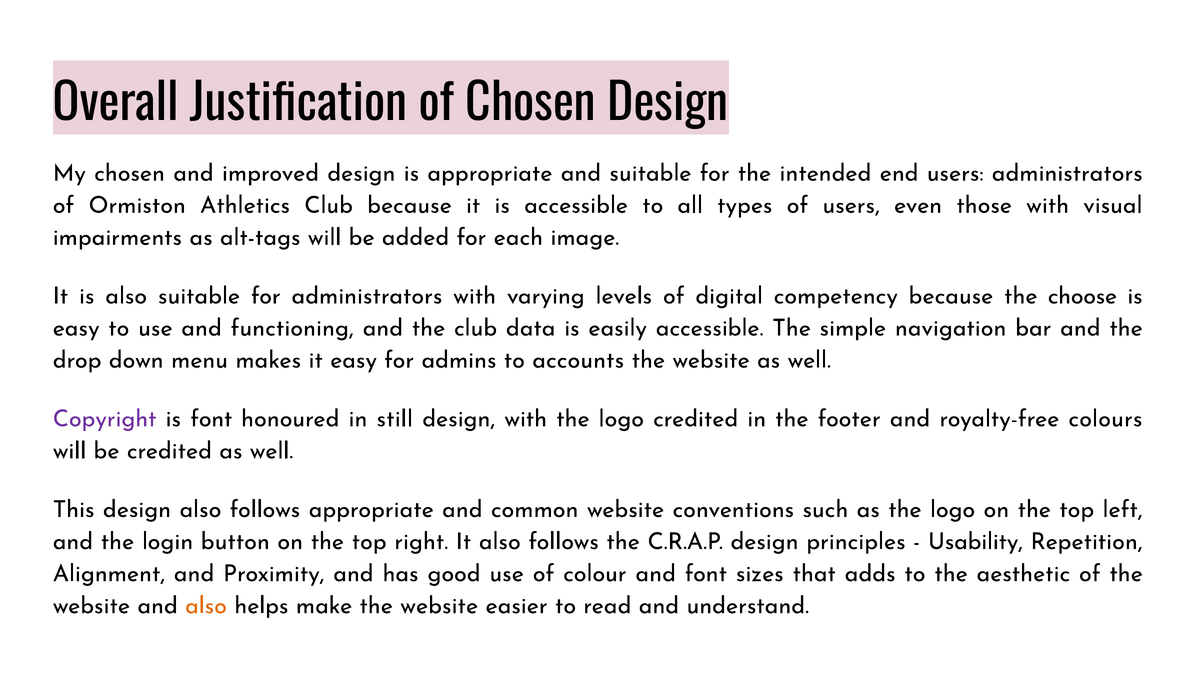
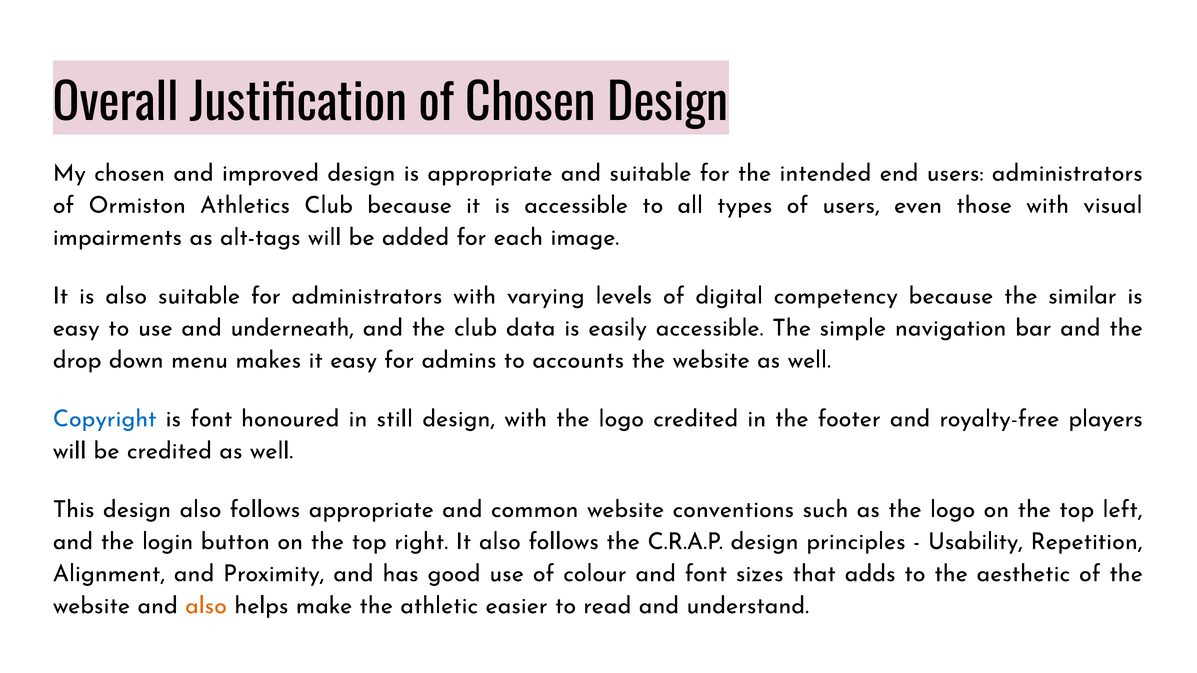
choose: choose -> similar (1082, 296)
functioning: functioning -> underneath (292, 328)
Copyright colour: purple -> blue (105, 419)
colours: colours -> players (1106, 419)
make the website: website -> athletic (439, 606)
